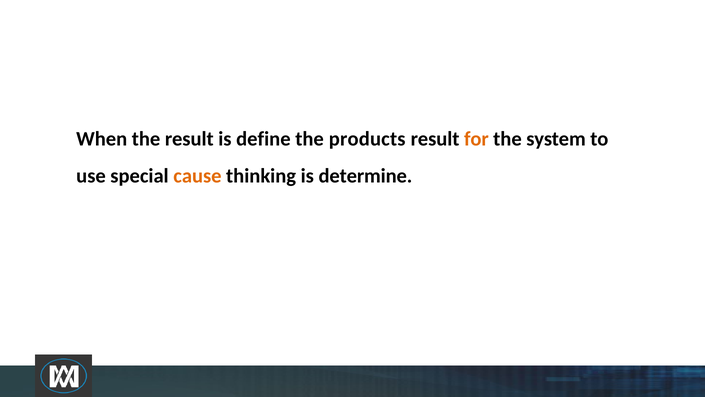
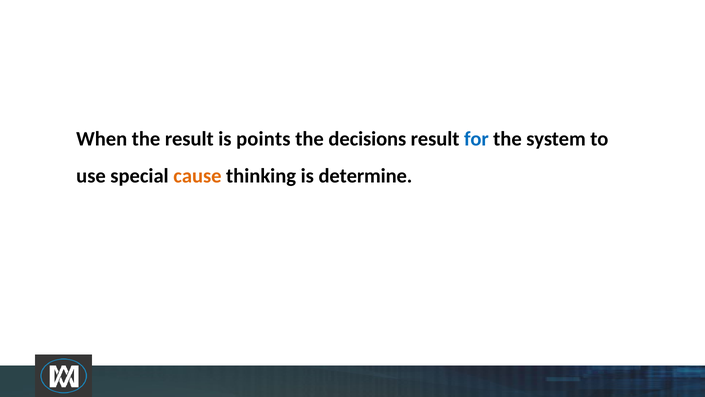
define: define -> points (263, 139)
products: products -> decisions (367, 139)
for colour: orange -> blue (476, 139)
